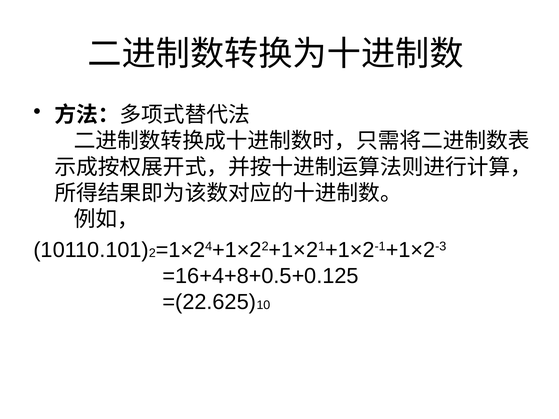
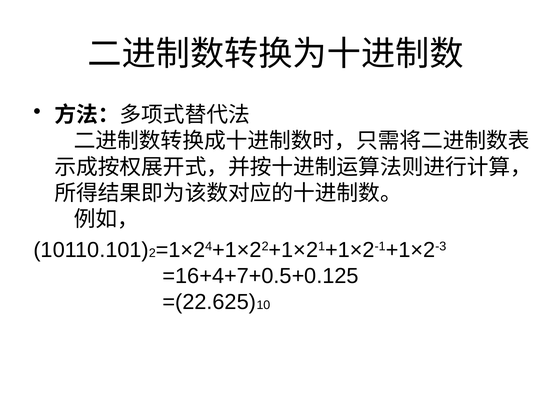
=16+4+8+0.5+0.125: =16+4+8+0.5+0.125 -> =16+4+7+0.5+0.125 (261, 276)
